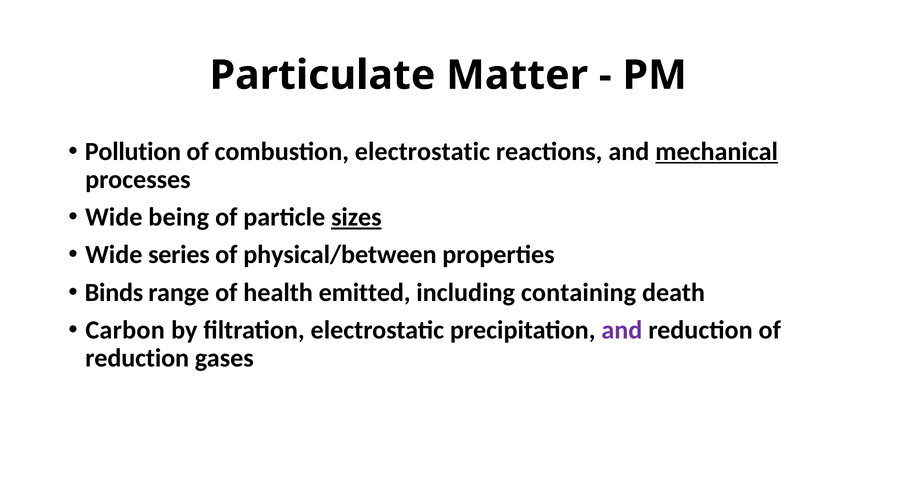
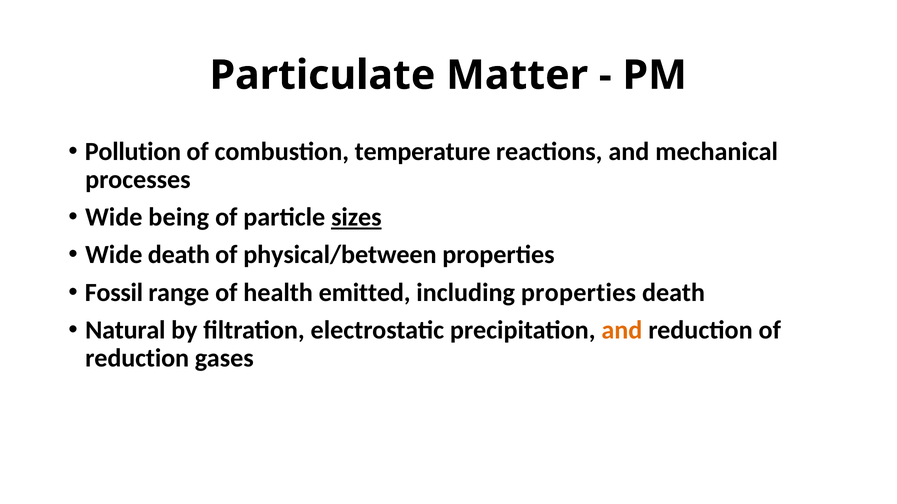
combustion electrostatic: electrostatic -> temperature (423, 152)
mechanical underline: present -> none (717, 152)
Wide series: series -> death (179, 255)
Binds: Binds -> Fossil (114, 293)
including containing: containing -> properties (578, 293)
Carbon: Carbon -> Natural (125, 330)
and colour: purple -> orange (622, 330)
